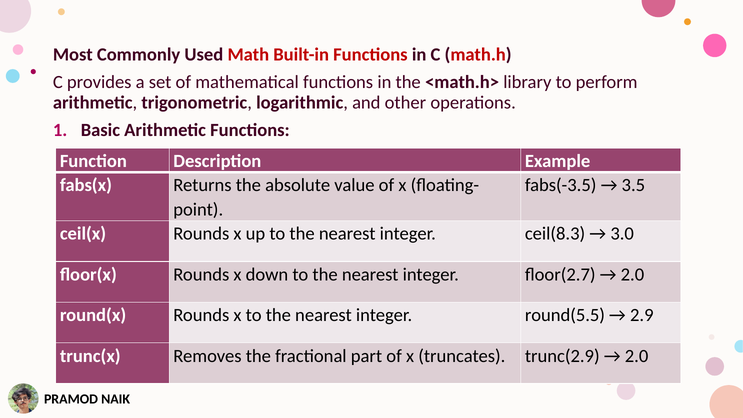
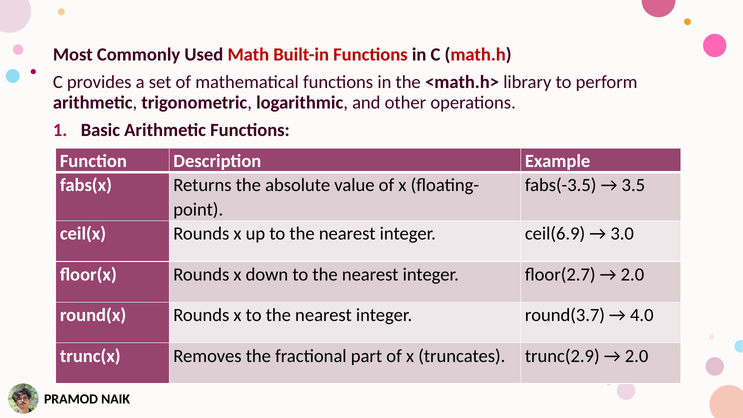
ceil(8.3: ceil(8.3 -> ceil(6.9 (555, 234)
round(5.5: round(5.5 -> round(3.7 (565, 315)
2.9: 2.9 -> 4.0 (642, 315)
